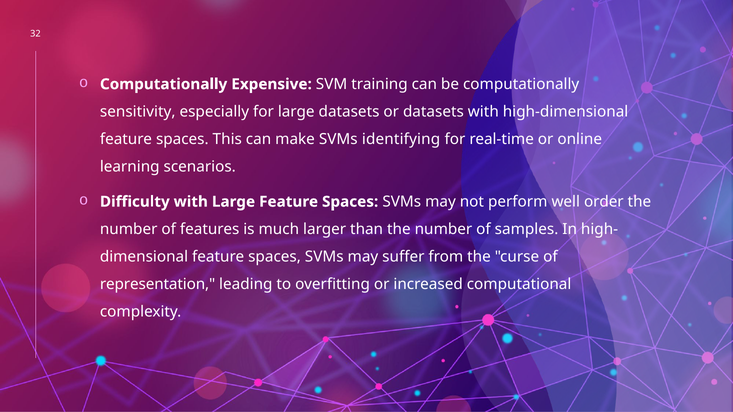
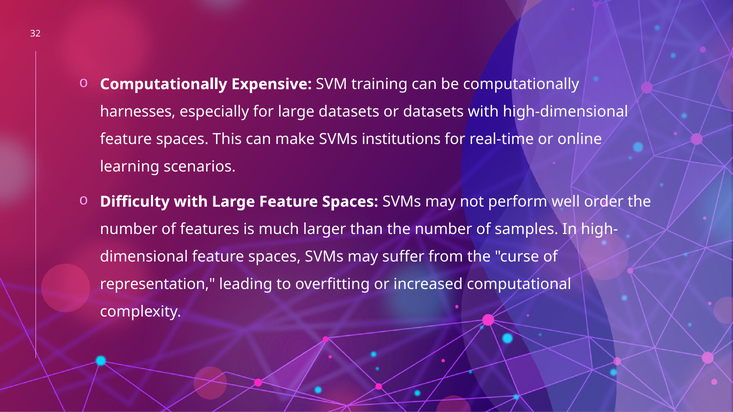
sensitivity: sensitivity -> harnesses (138, 112)
identifying: identifying -> institutions (401, 139)
